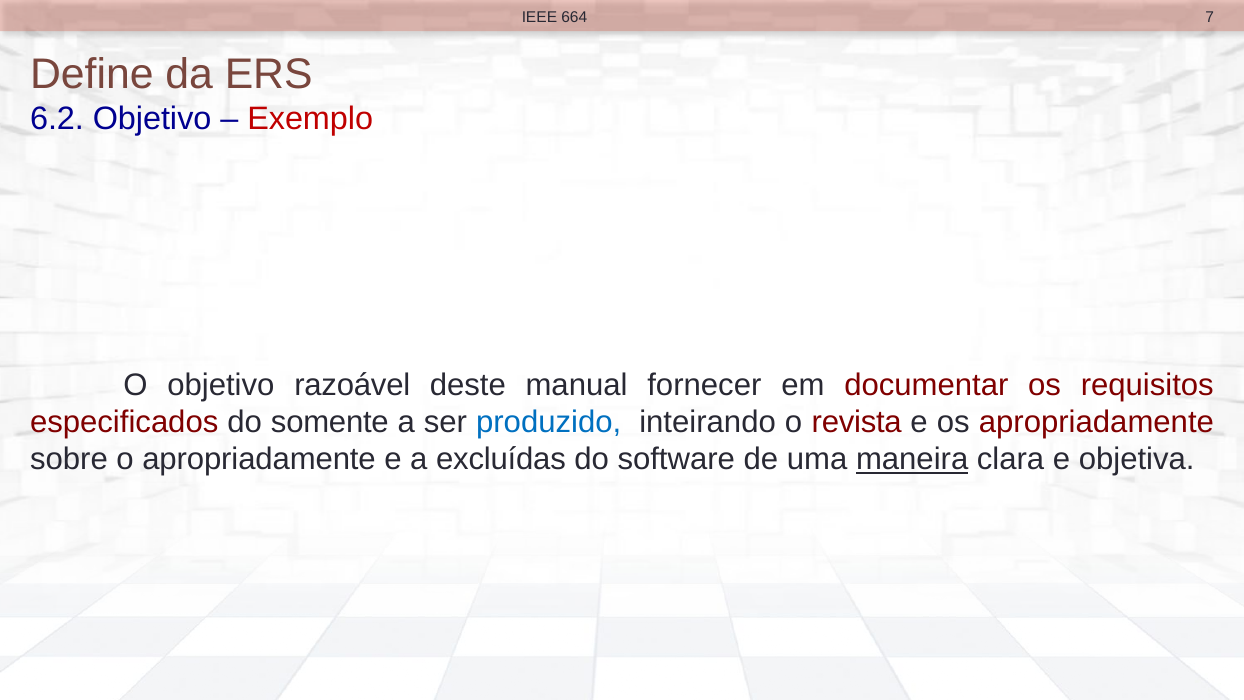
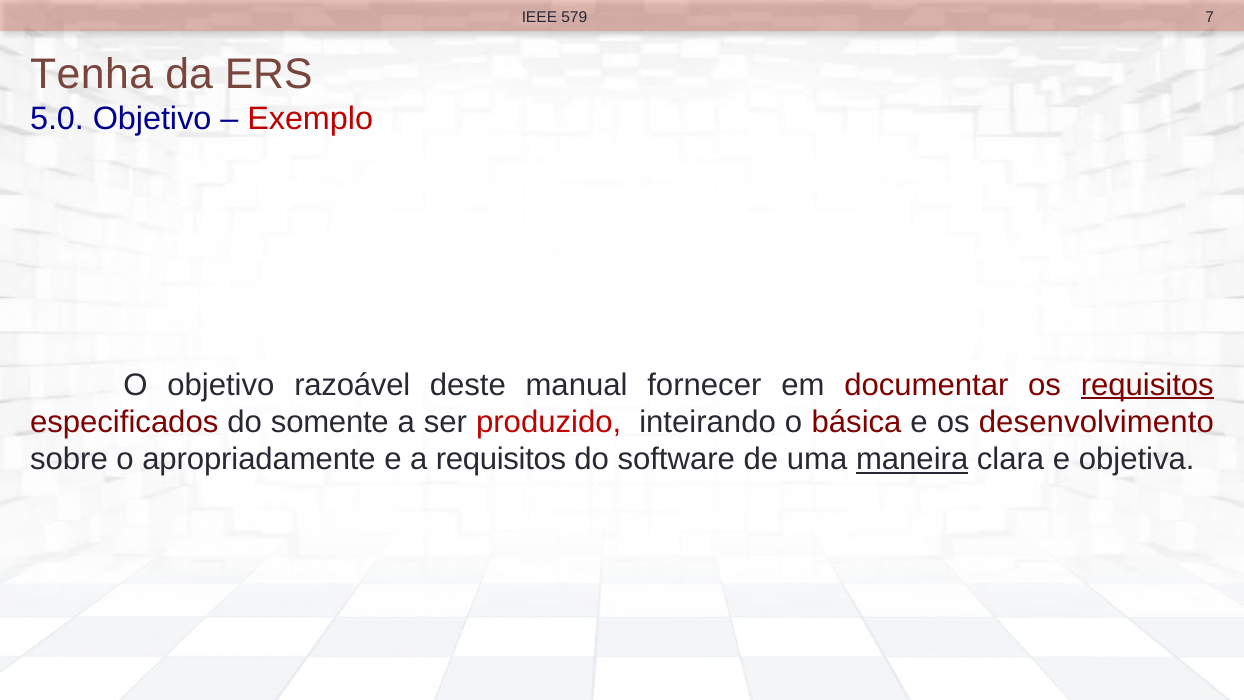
664: 664 -> 579 (574, 18)
Define: Define -> Tenha (92, 75)
6.2: 6.2 -> 5.0 (57, 119)
requisitos underline: none -> present (1147, 385)
produzido colour: blue -> red (549, 422)
revista: revista -> básica (857, 422)
os apropriadamente: apropriadamente -> desenvolvimento (1096, 422)
a excluídas: excluídas -> requisitos (501, 459)
